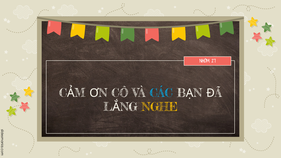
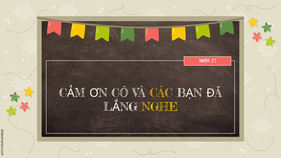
CÁC colour: light blue -> yellow (161, 93)
